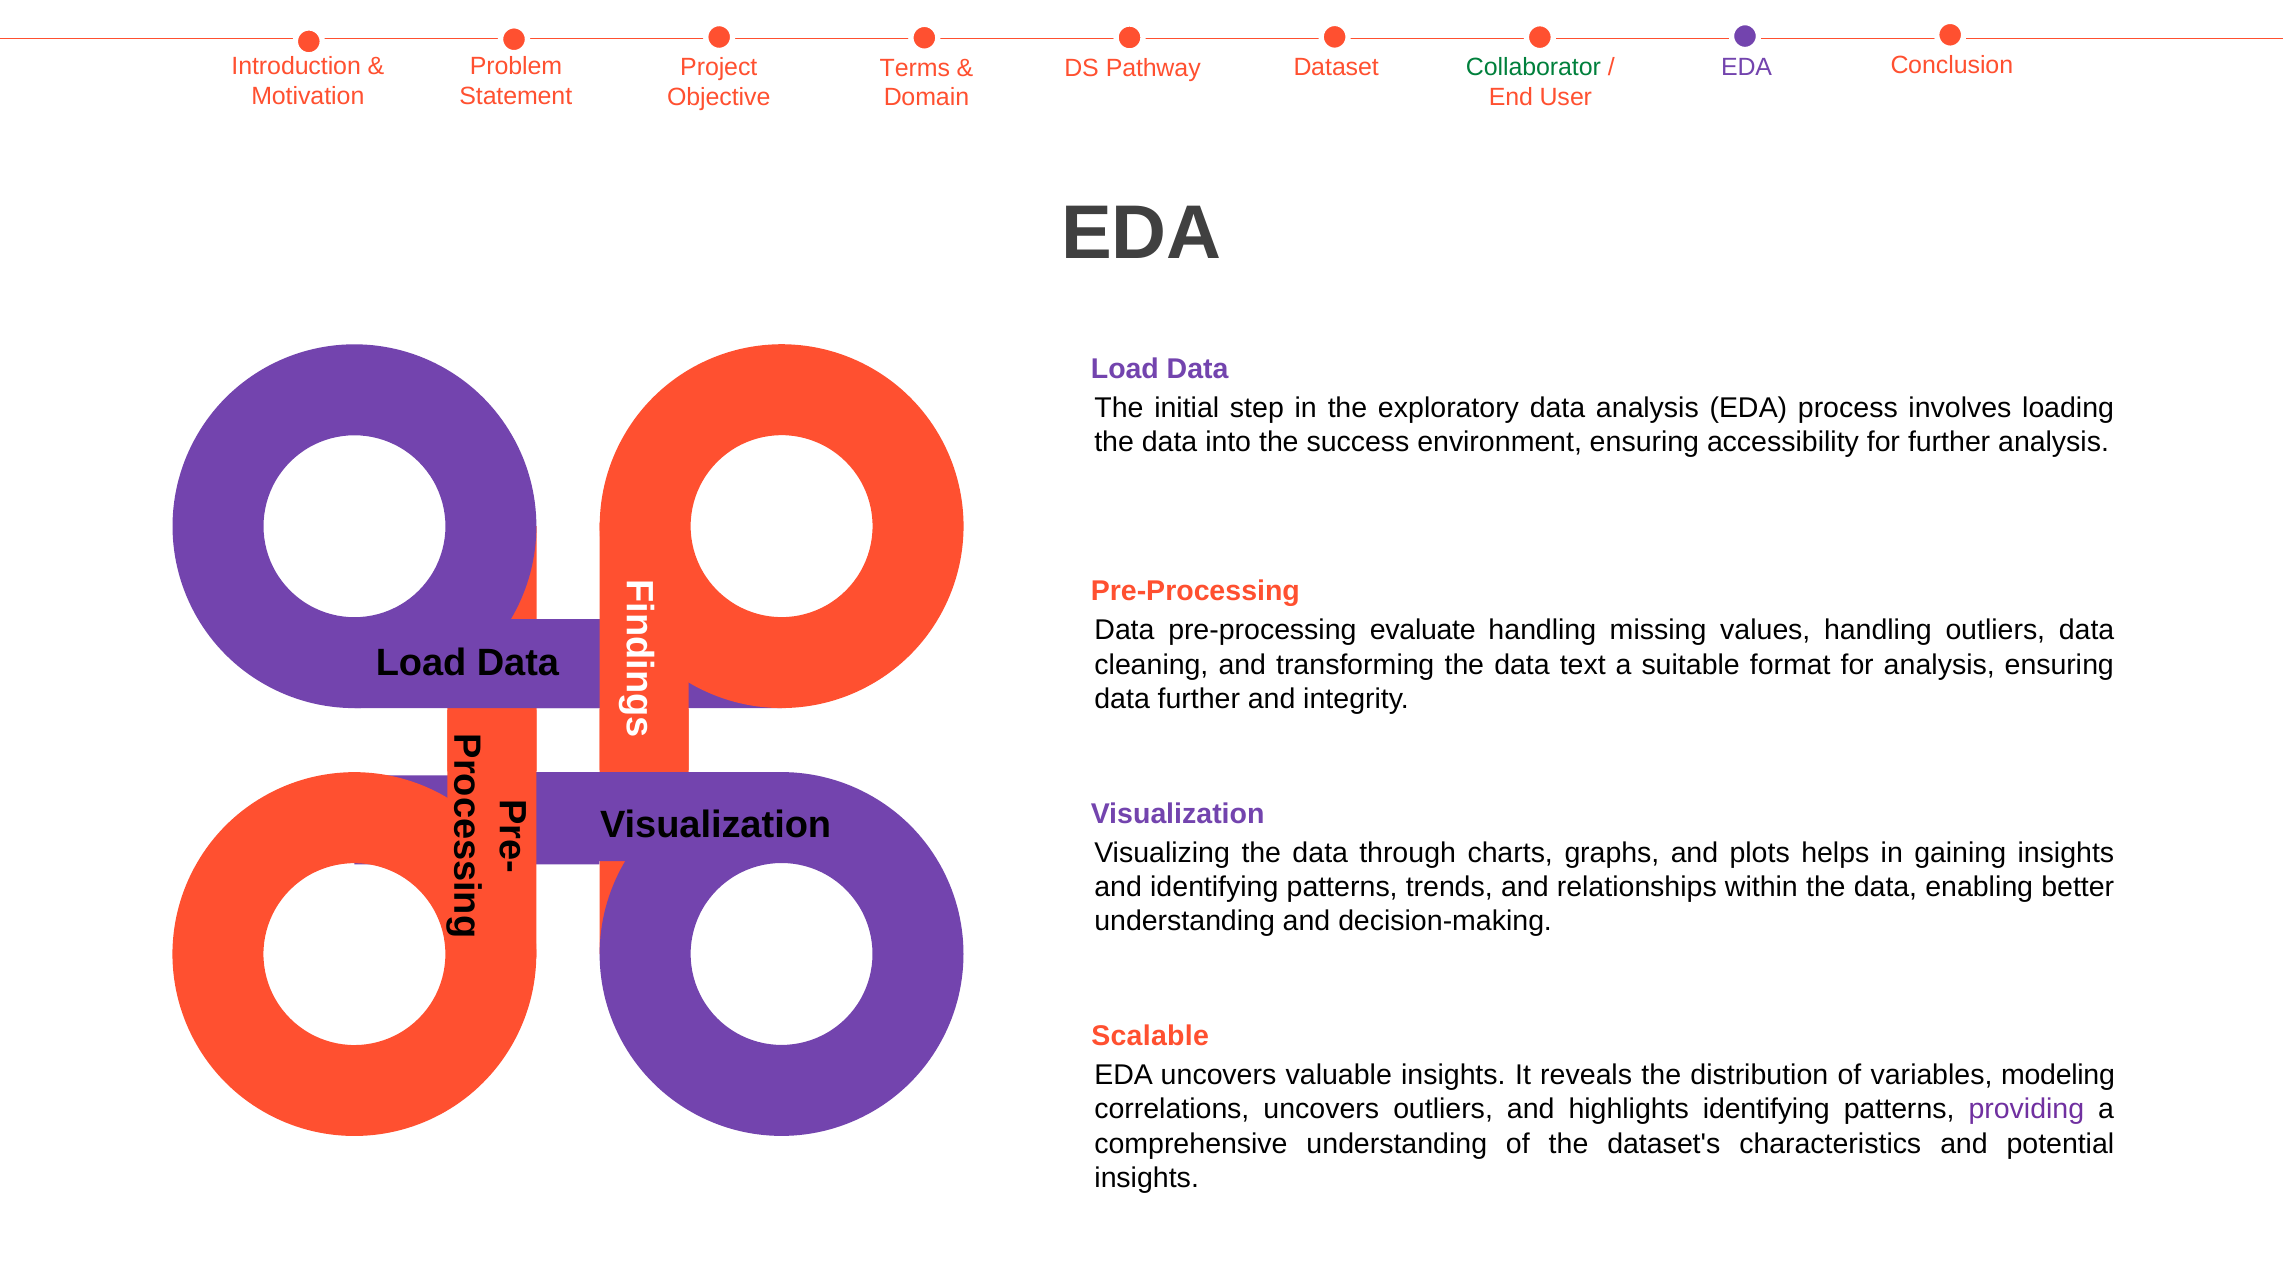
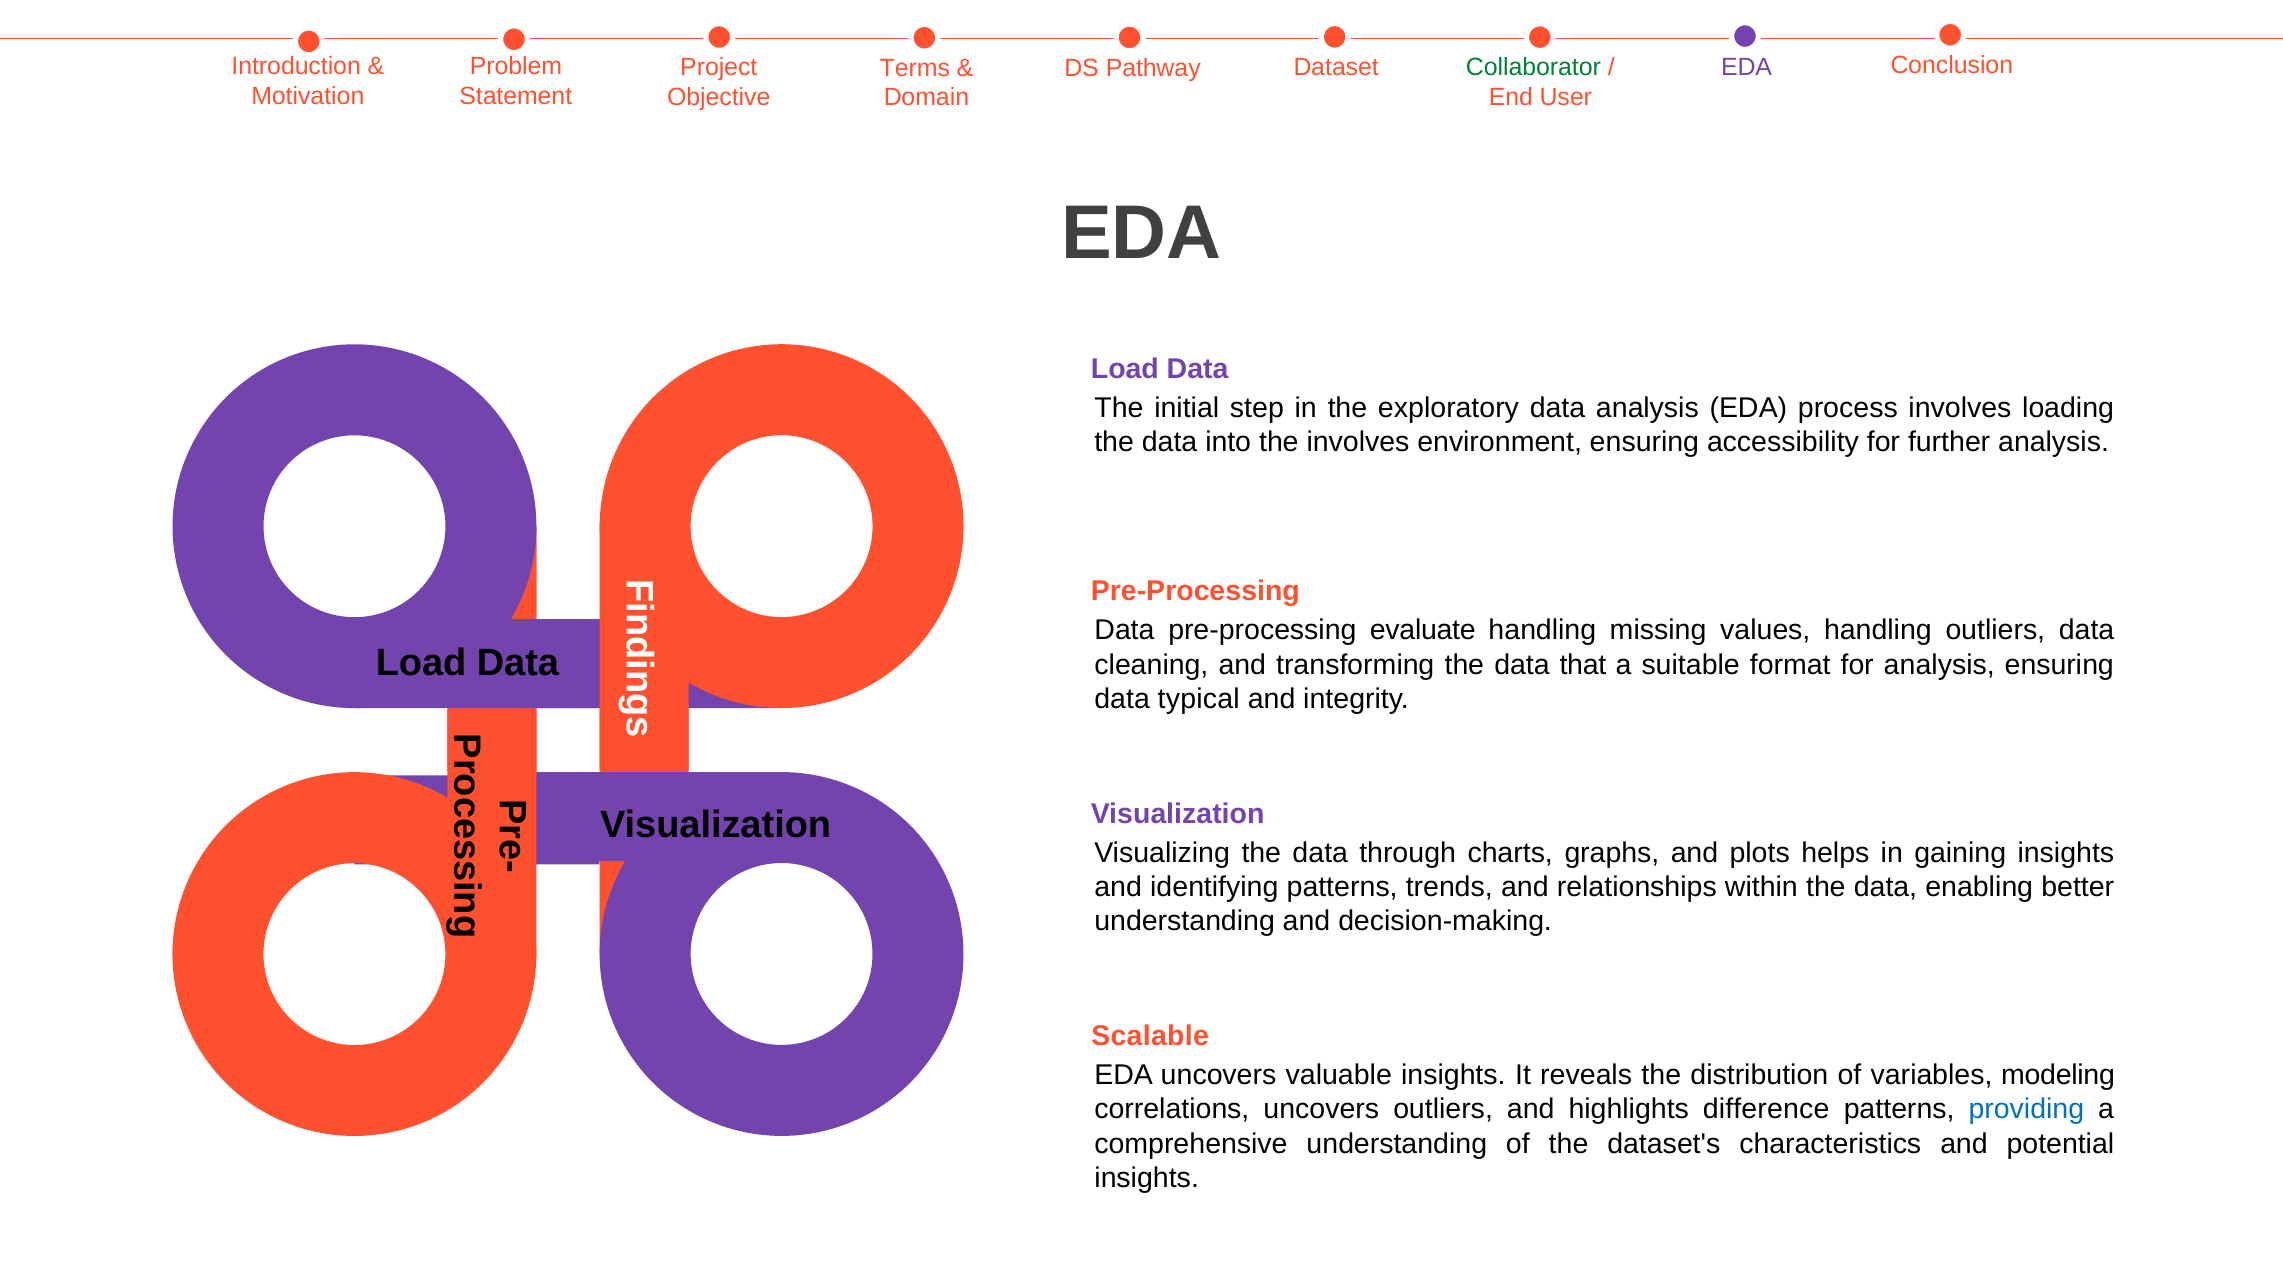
the success: success -> involves (1358, 443)
text: text -> that (1583, 665)
data further: further -> typical (1199, 699)
highlights identifying: identifying -> difference (1766, 1110)
providing colour: purple -> blue (2026, 1110)
